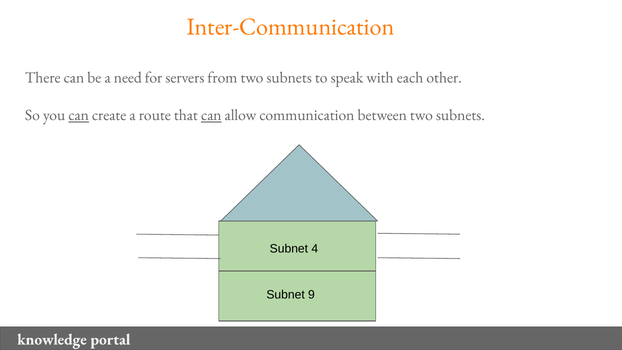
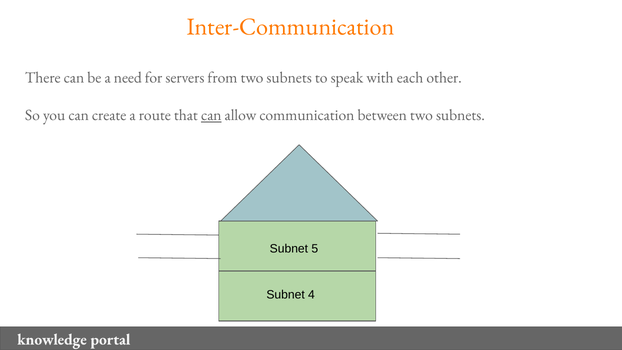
can underline: present -> none (79, 115)
4: 4 -> 5 (315, 249)
9: 9 -> 4 (311, 295)
